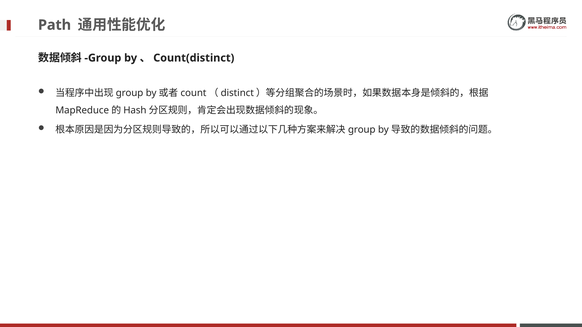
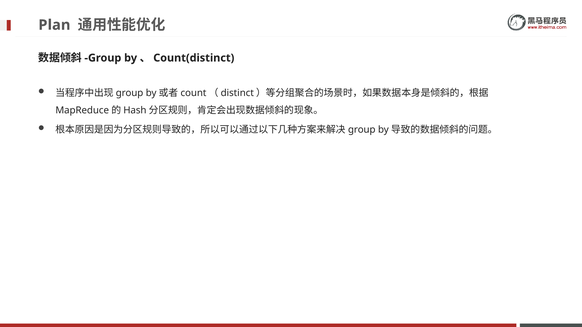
Path: Path -> Plan (54, 25)
